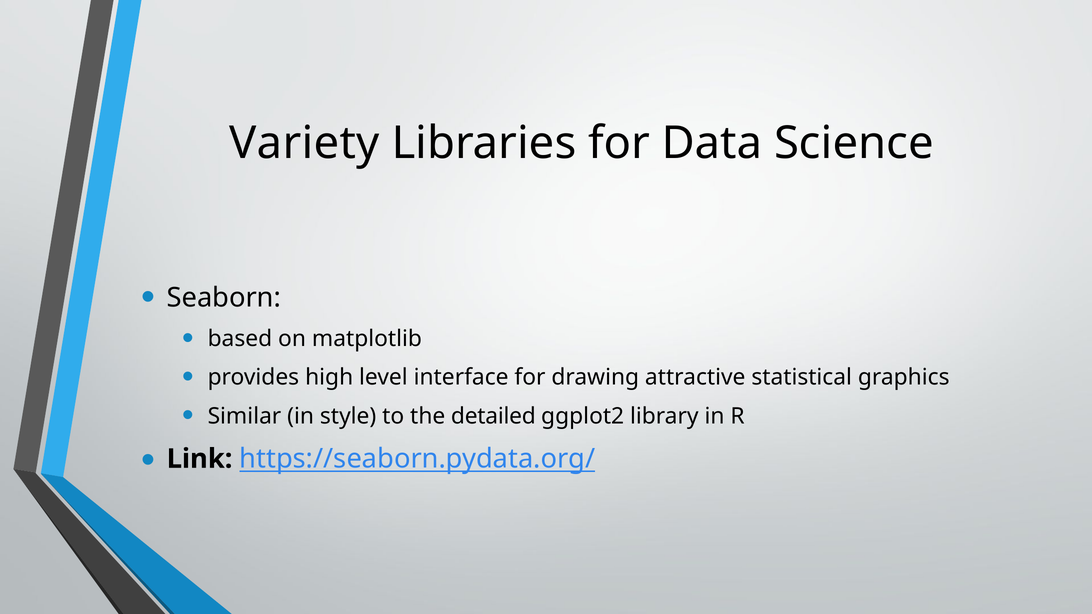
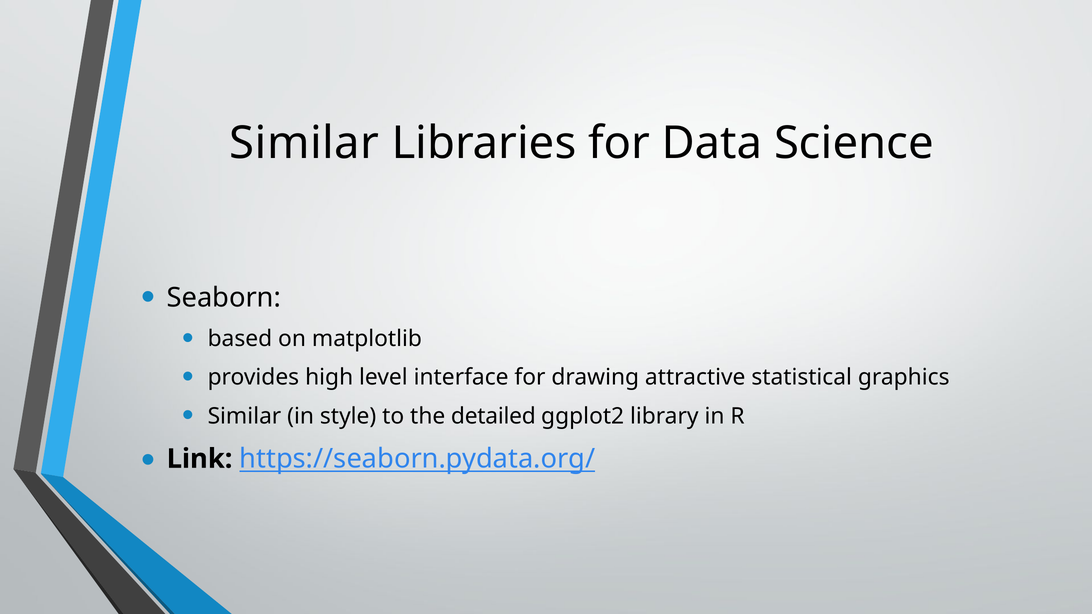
Variety: Variety -> Similar (304, 143)
